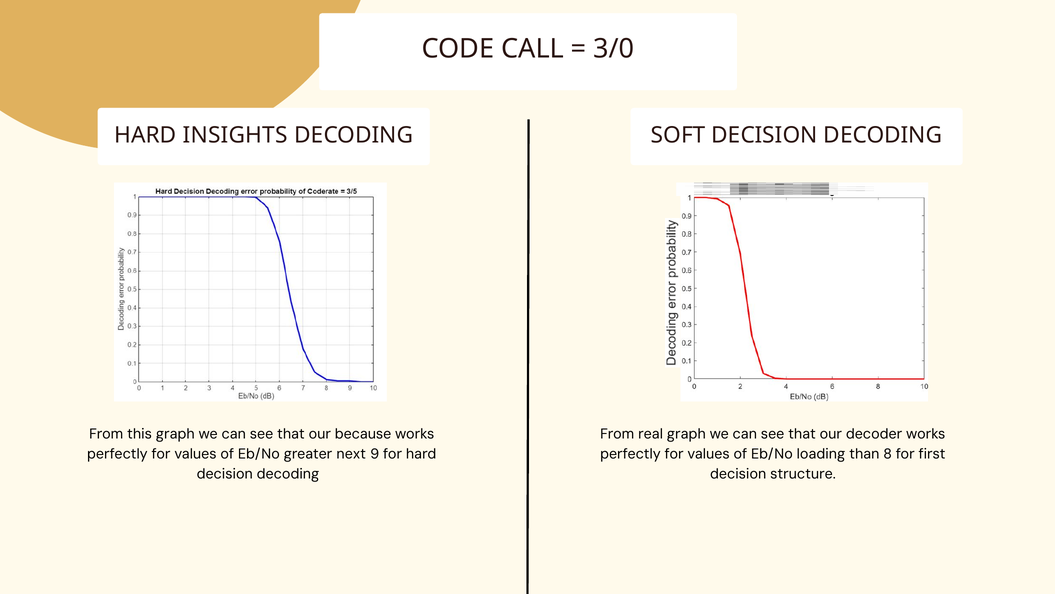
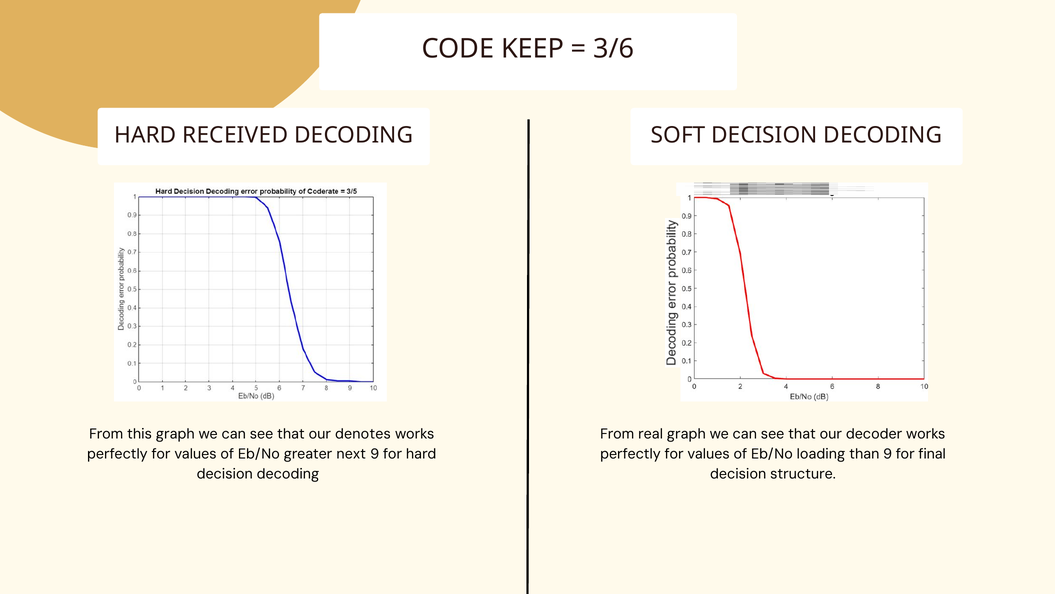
CALL: CALL -> KEEP (533, 49)
3/0: 3/0 -> 3/6 (614, 49)
INSIGHTS: INSIGHTS -> RECEIVED (235, 135)
because: because -> denotes (363, 434)
than 8: 8 -> 9 (888, 454)
first: first -> final (932, 454)
